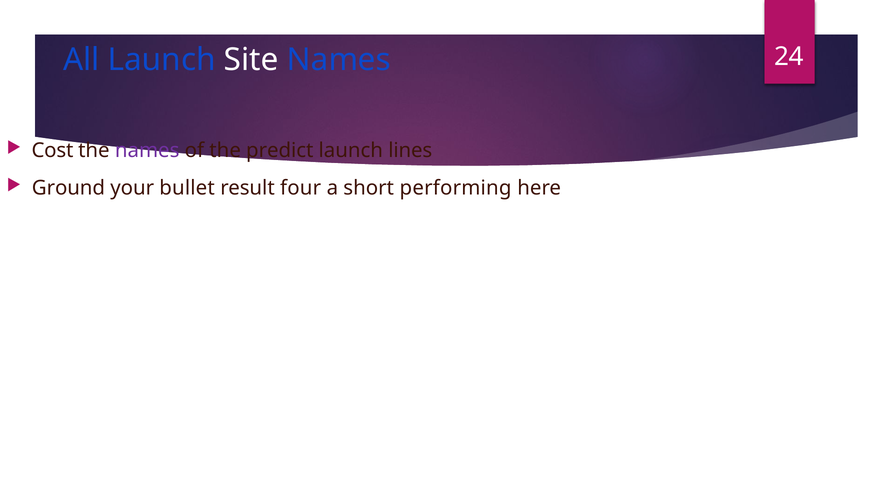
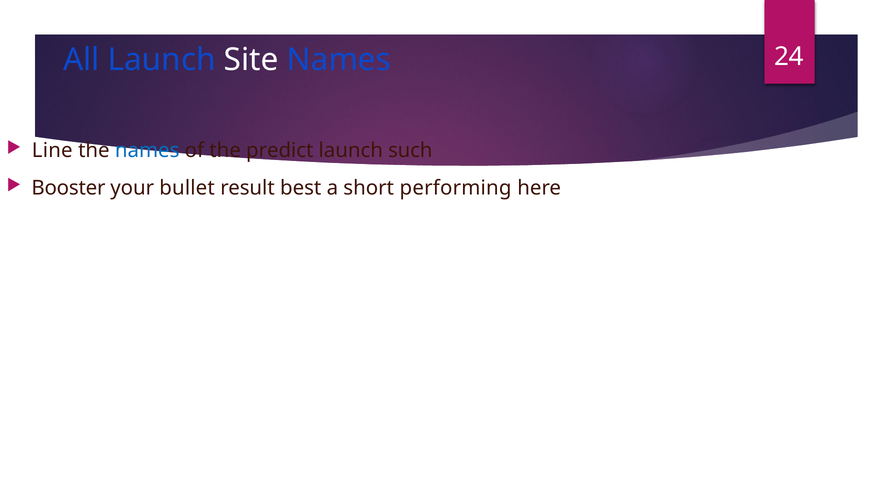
Cost: Cost -> Line (52, 151)
names colour: purple -> blue (147, 151)
lines: lines -> such (410, 151)
Ground: Ground -> Booster (68, 188)
four: four -> best (301, 188)
